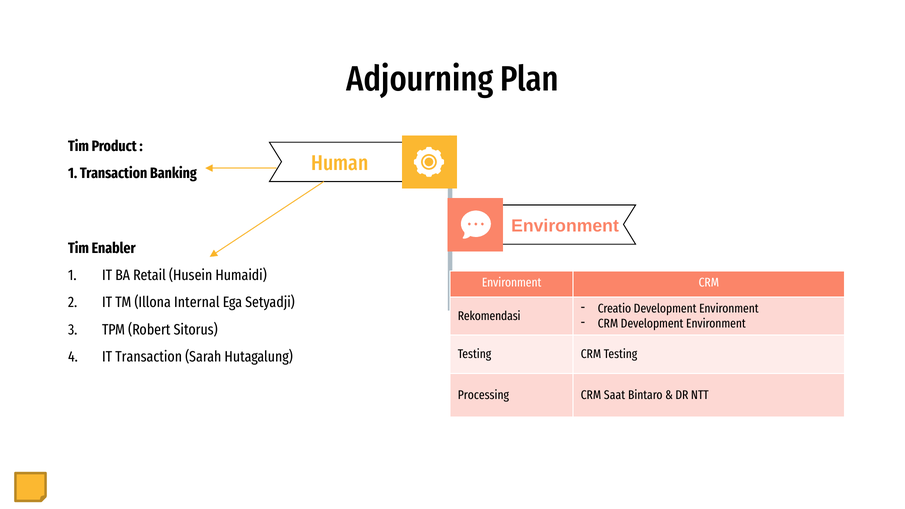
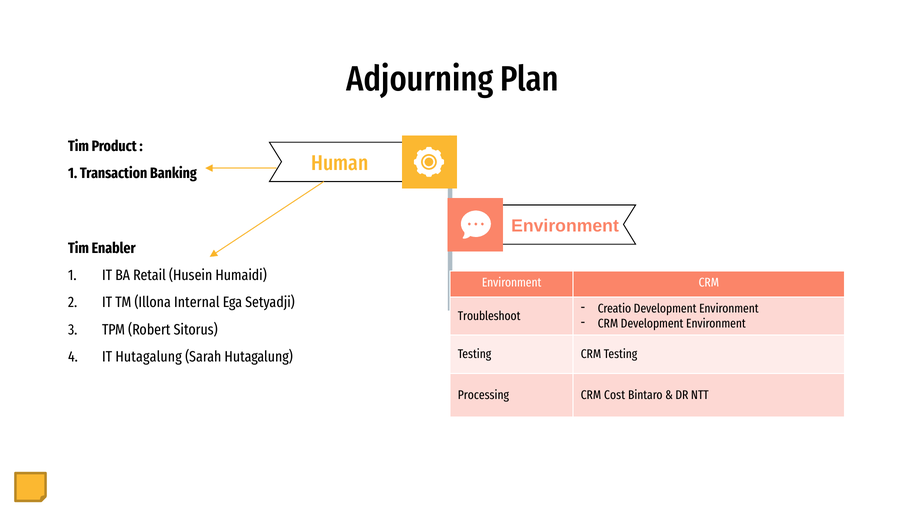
Rekomendasi: Rekomendasi -> Troubleshoot (489, 316)
IT Transaction: Transaction -> Hutagalung (149, 357)
Saat: Saat -> Cost (615, 395)
